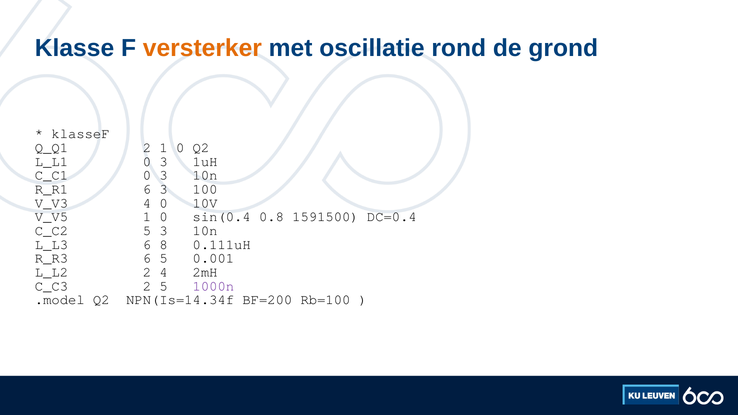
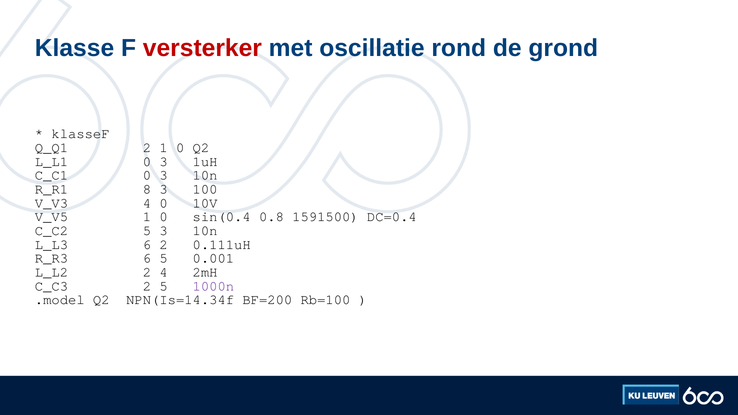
versterker colour: orange -> red (202, 48)
R_R1 6: 6 -> 8 (147, 189)
6 8: 8 -> 2 (164, 245)
